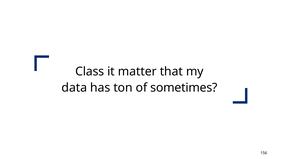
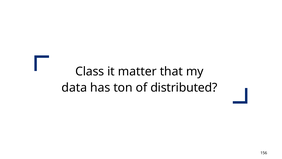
sometimes: sometimes -> distributed (184, 87)
